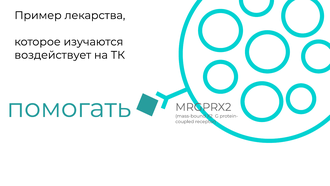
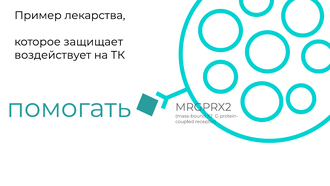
изучаются: изучаются -> защищает (93, 42)
